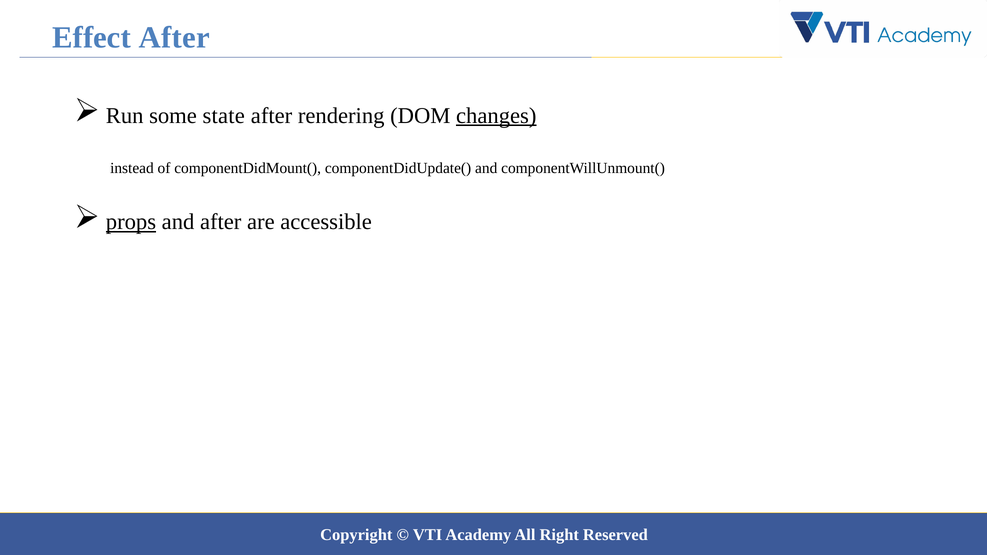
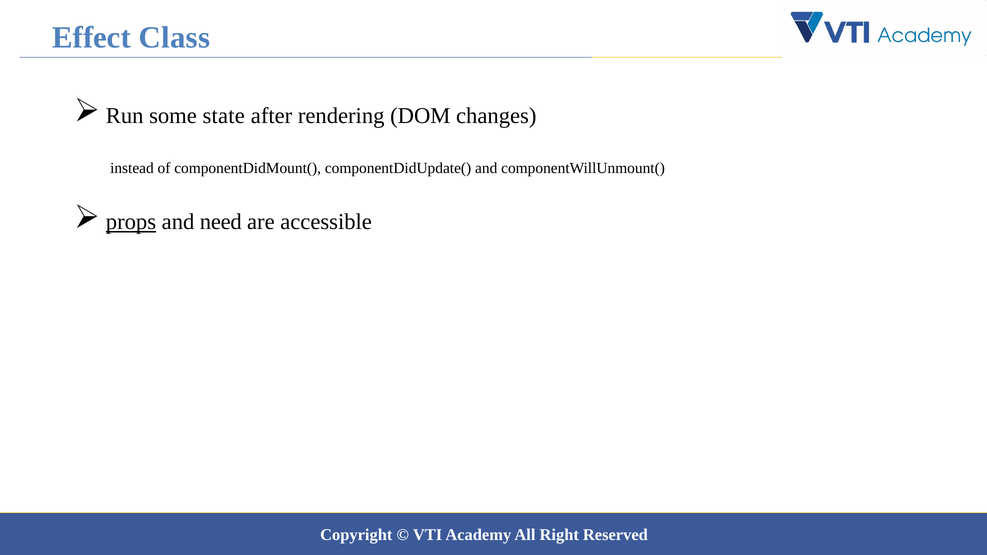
Effect After: After -> Class (174, 38)
changes underline: present -> none (496, 116)
and after: after -> need (221, 222)
